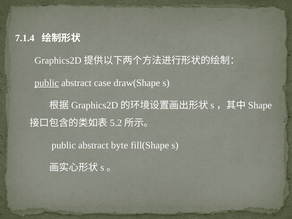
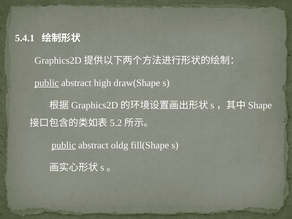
7.1.4: 7.1.4 -> 5.4.1 (25, 38)
case: case -> high (103, 83)
public underline: none -> present (64, 145)
byte: byte -> oldg (120, 145)
